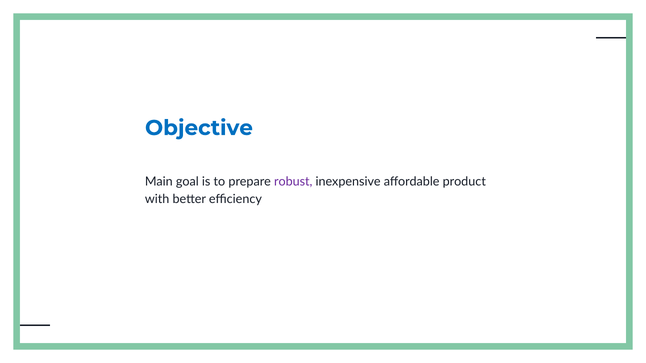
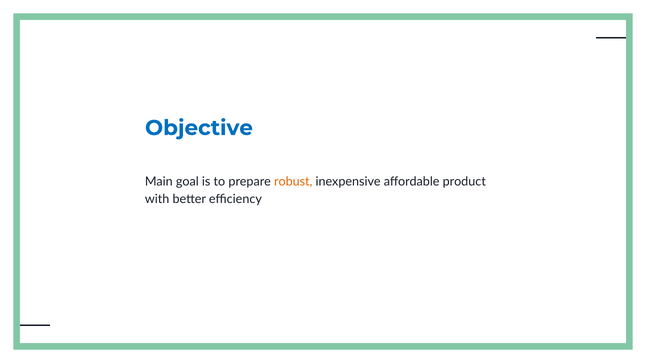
robust colour: purple -> orange (293, 182)
